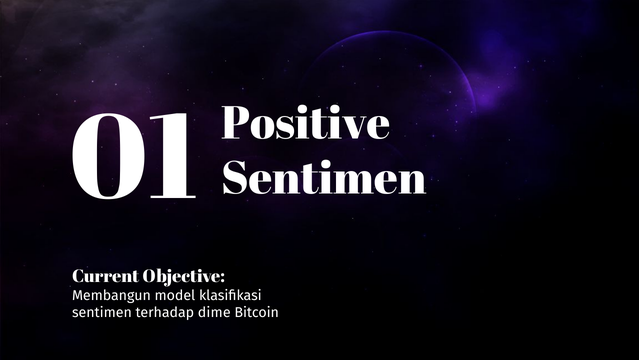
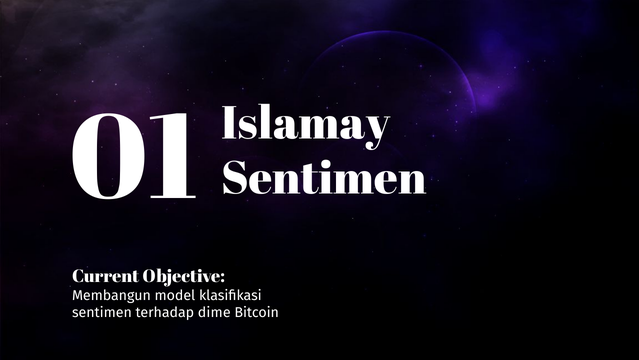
Positive: Positive -> Islamay (306, 123)
